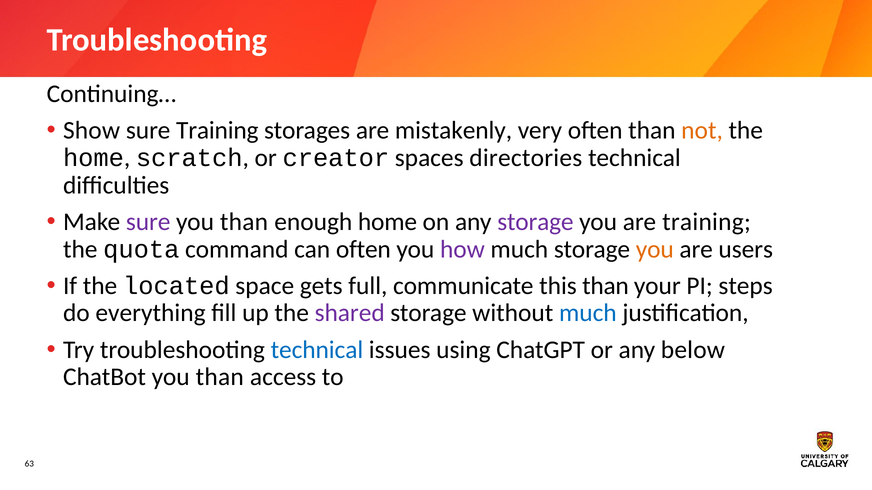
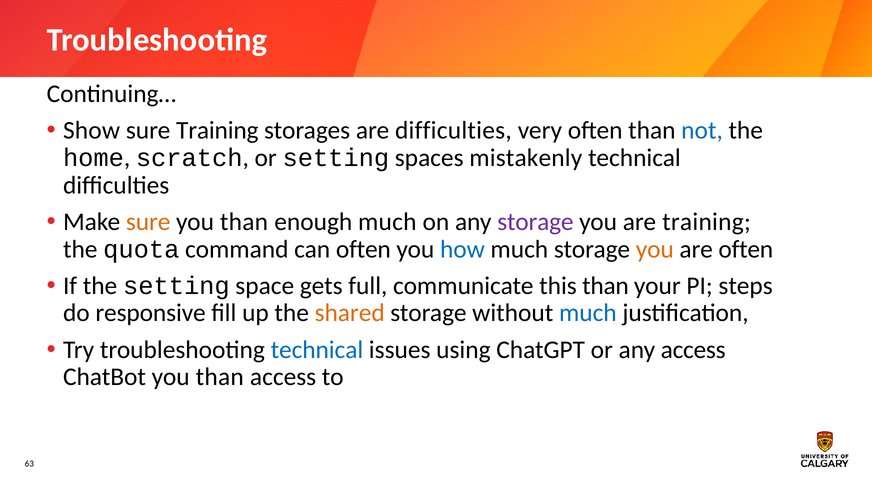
are mistakenly: mistakenly -> difficulties (453, 130)
not colour: orange -> blue (702, 130)
or creator: creator -> setting (336, 158)
directories: directories -> mistakenly (526, 158)
sure colour: purple -> orange (148, 222)
enough home: home -> much (387, 222)
how colour: purple -> blue (462, 249)
are users: users -> often (746, 249)
the located: located -> setting (176, 286)
everything: everything -> responsive (151, 313)
shared colour: purple -> orange (350, 313)
any below: below -> access (693, 350)
